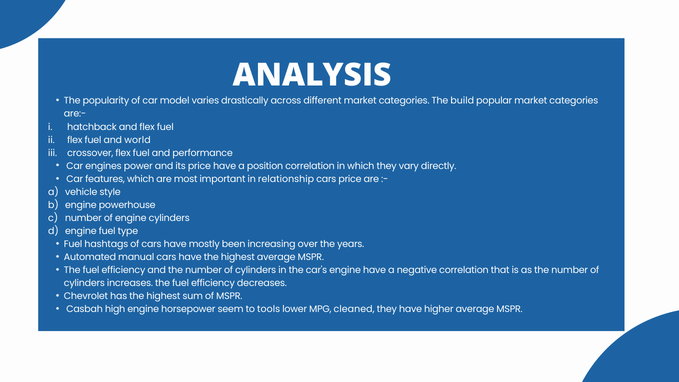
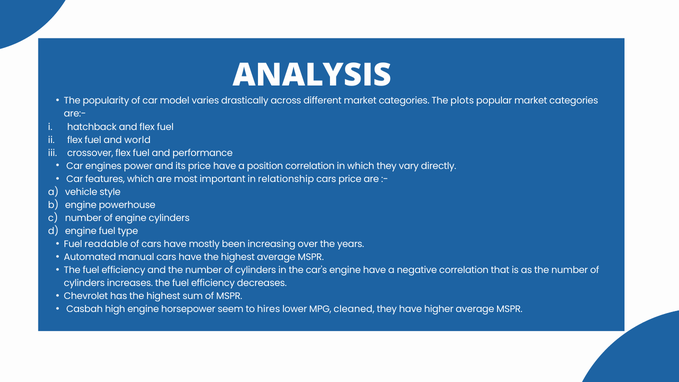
build: build -> plots (462, 101)
hashtags: hashtags -> readable (106, 244)
tools: tools -> hires (269, 309)
